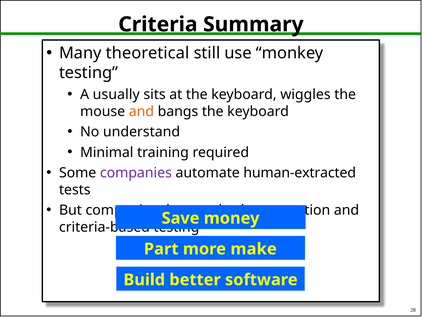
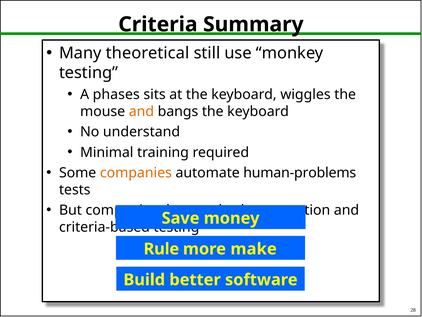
usually: usually -> phases (116, 94)
companies colour: purple -> orange (136, 173)
human-extracted: human-extracted -> human-problems (300, 173)
Part: Part -> Rule (161, 249)
